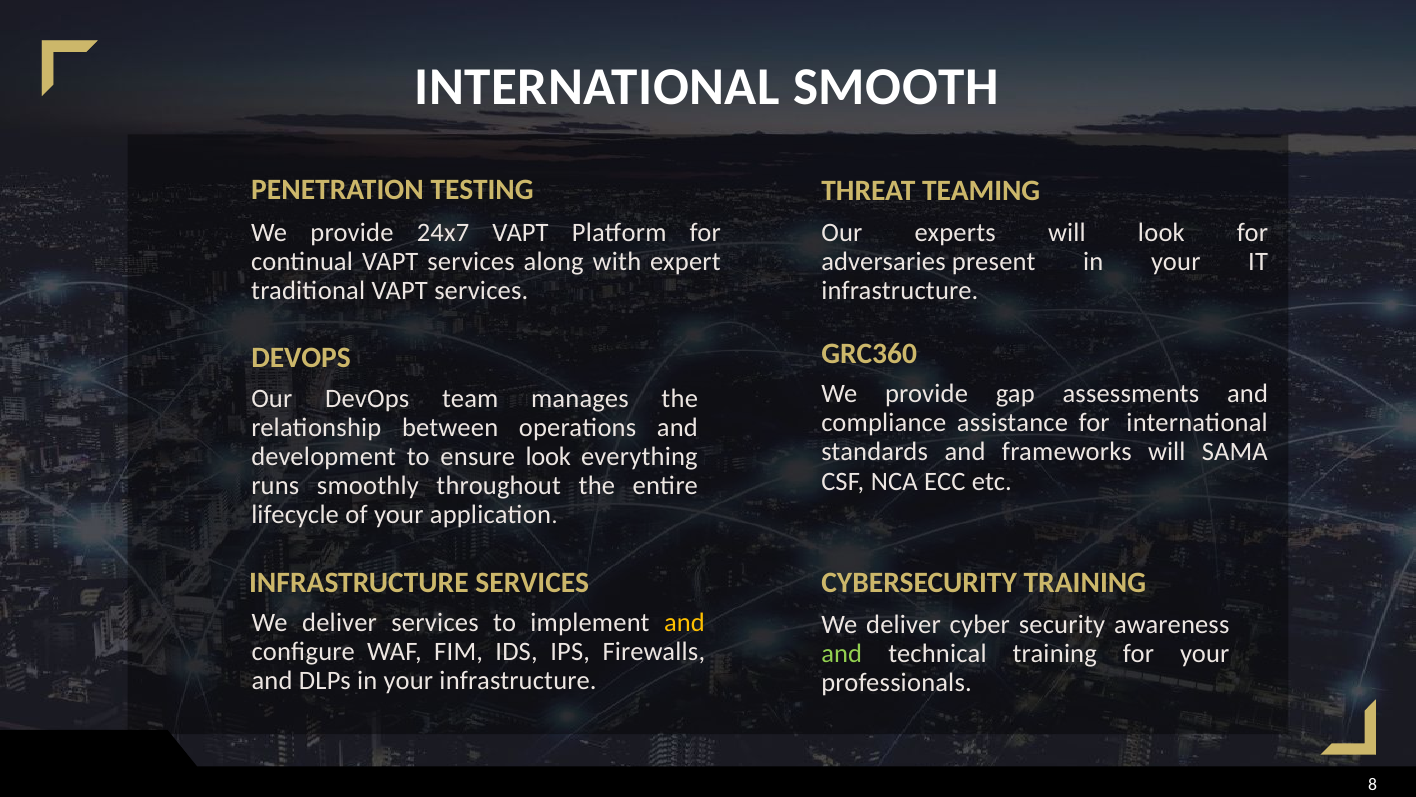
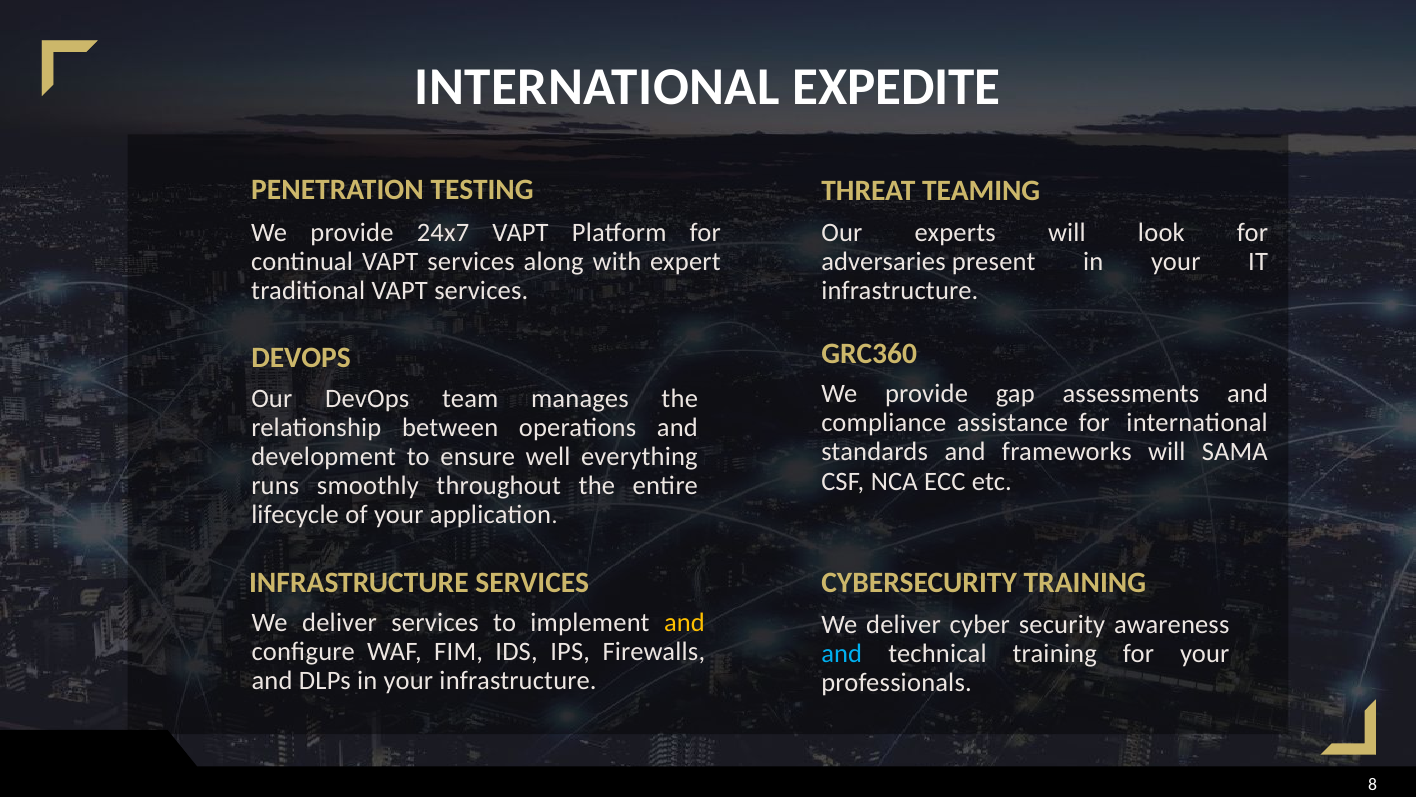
SMOOTH: SMOOTH -> EXPEDITE (897, 87)
ensure look: look -> well (548, 457)
and colour: light green -> light blue (842, 654)
